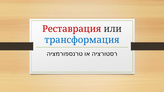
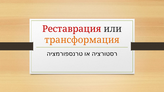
трансформация colour: blue -> orange (82, 40)
